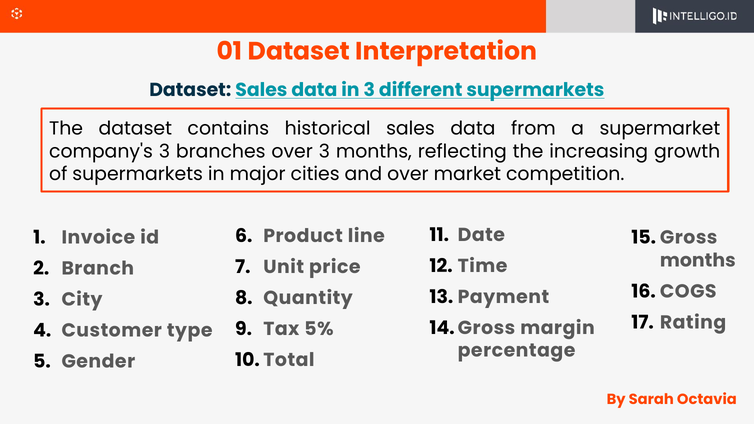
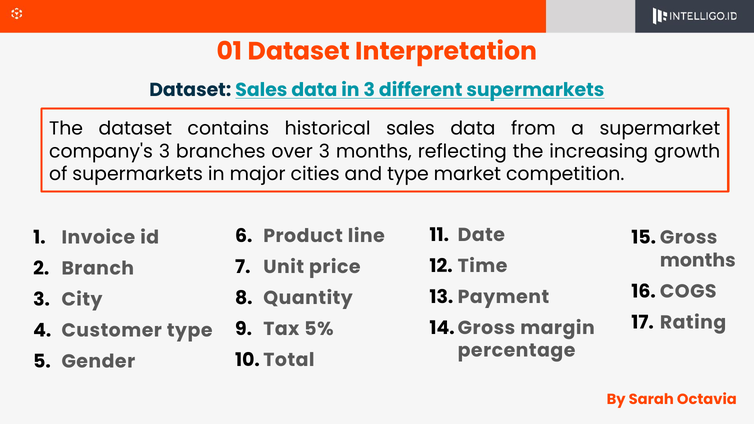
and over: over -> type (408, 174)
